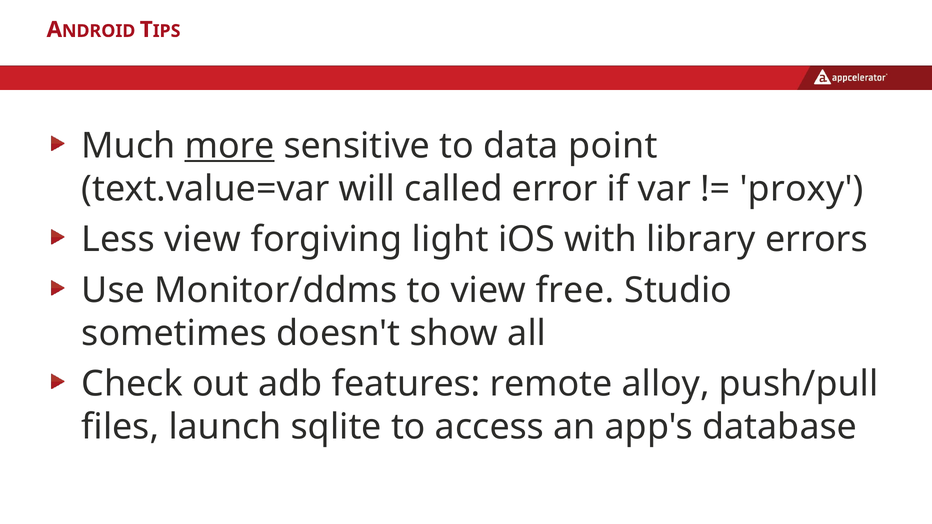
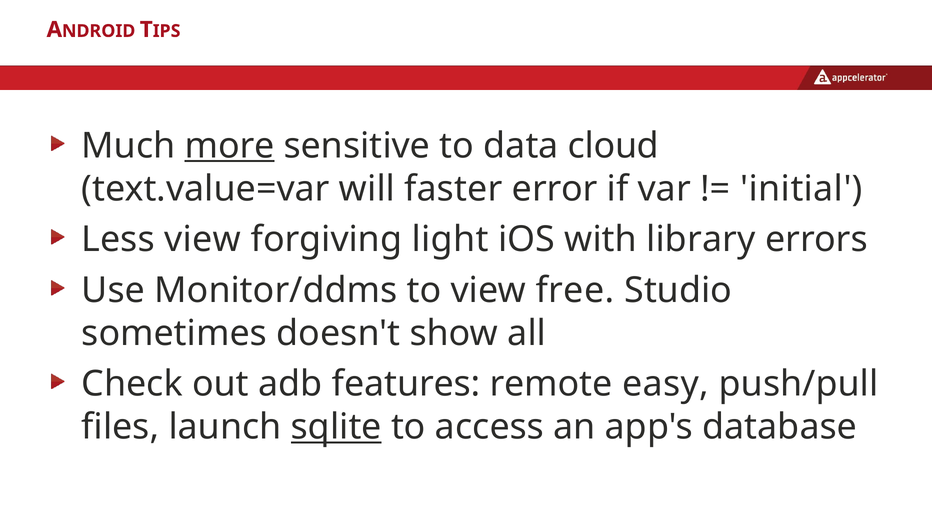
point: point -> cloud (613, 146)
called: called -> faster (453, 189)
proxy: proxy -> initial (802, 189)
alloy: alloy -> easy (666, 384)
sqlite underline: none -> present (336, 427)
